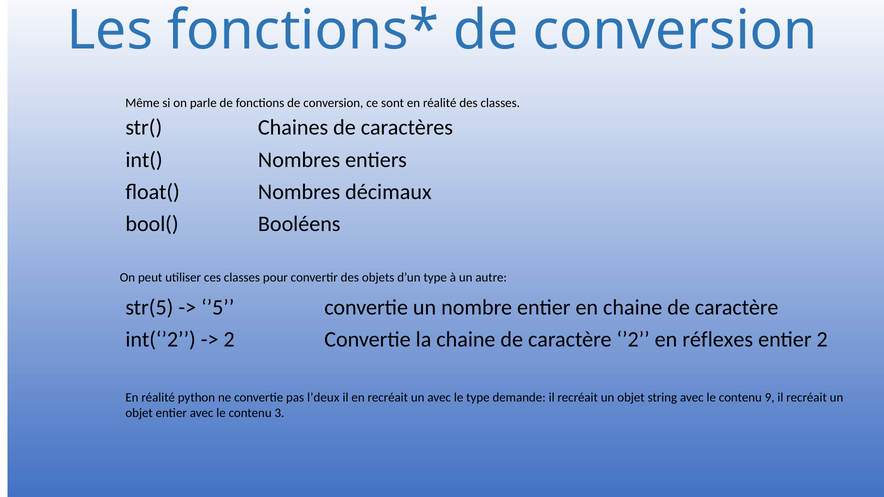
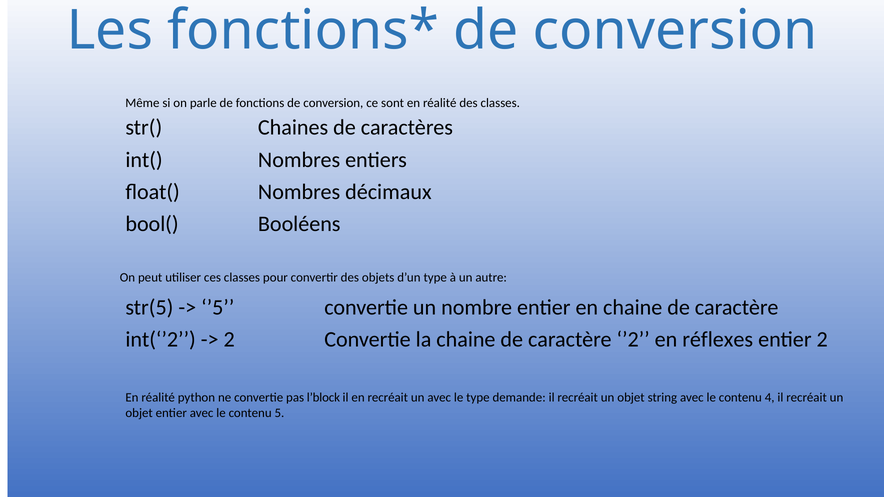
l’deux: l’deux -> l’block (323, 398)
9: 9 -> 4 (770, 398)
3: 3 -> 5 (279, 413)
